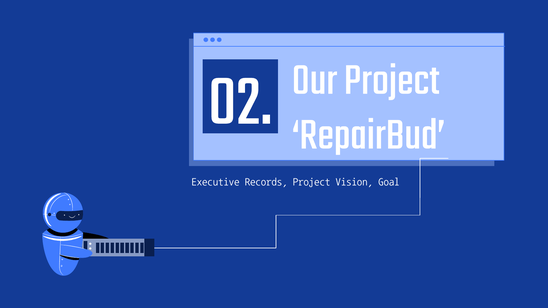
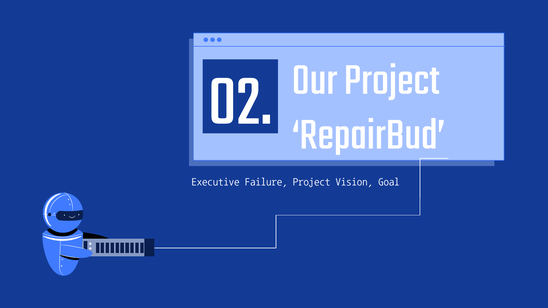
Records: Records -> Failure (266, 182)
